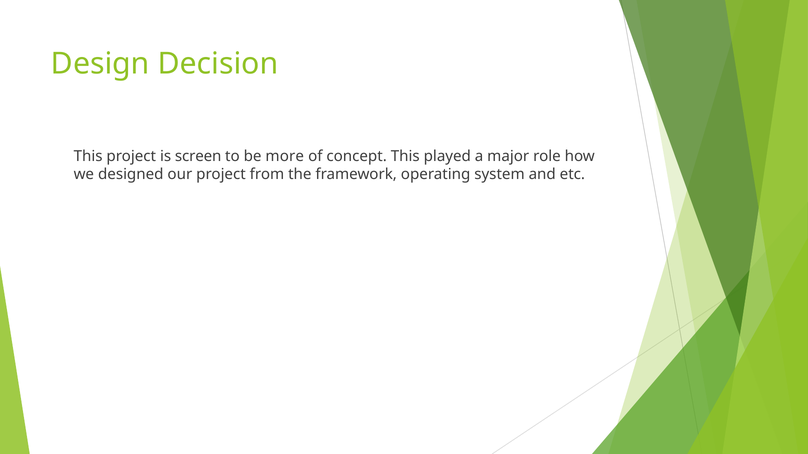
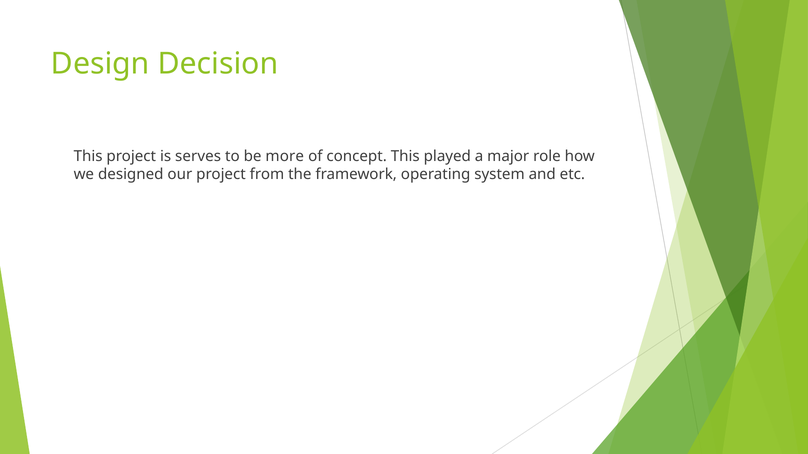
screen: screen -> serves (198, 156)
